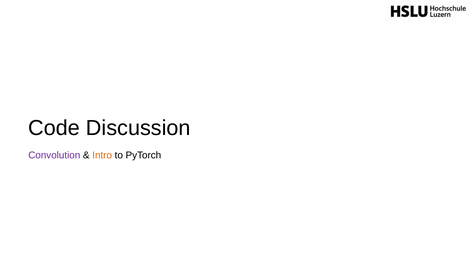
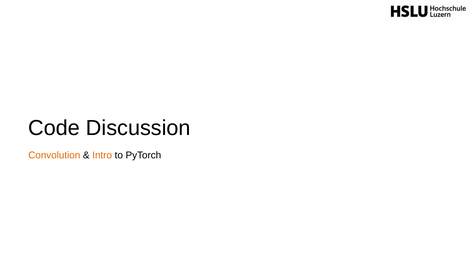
Convolution colour: purple -> orange (54, 155)
